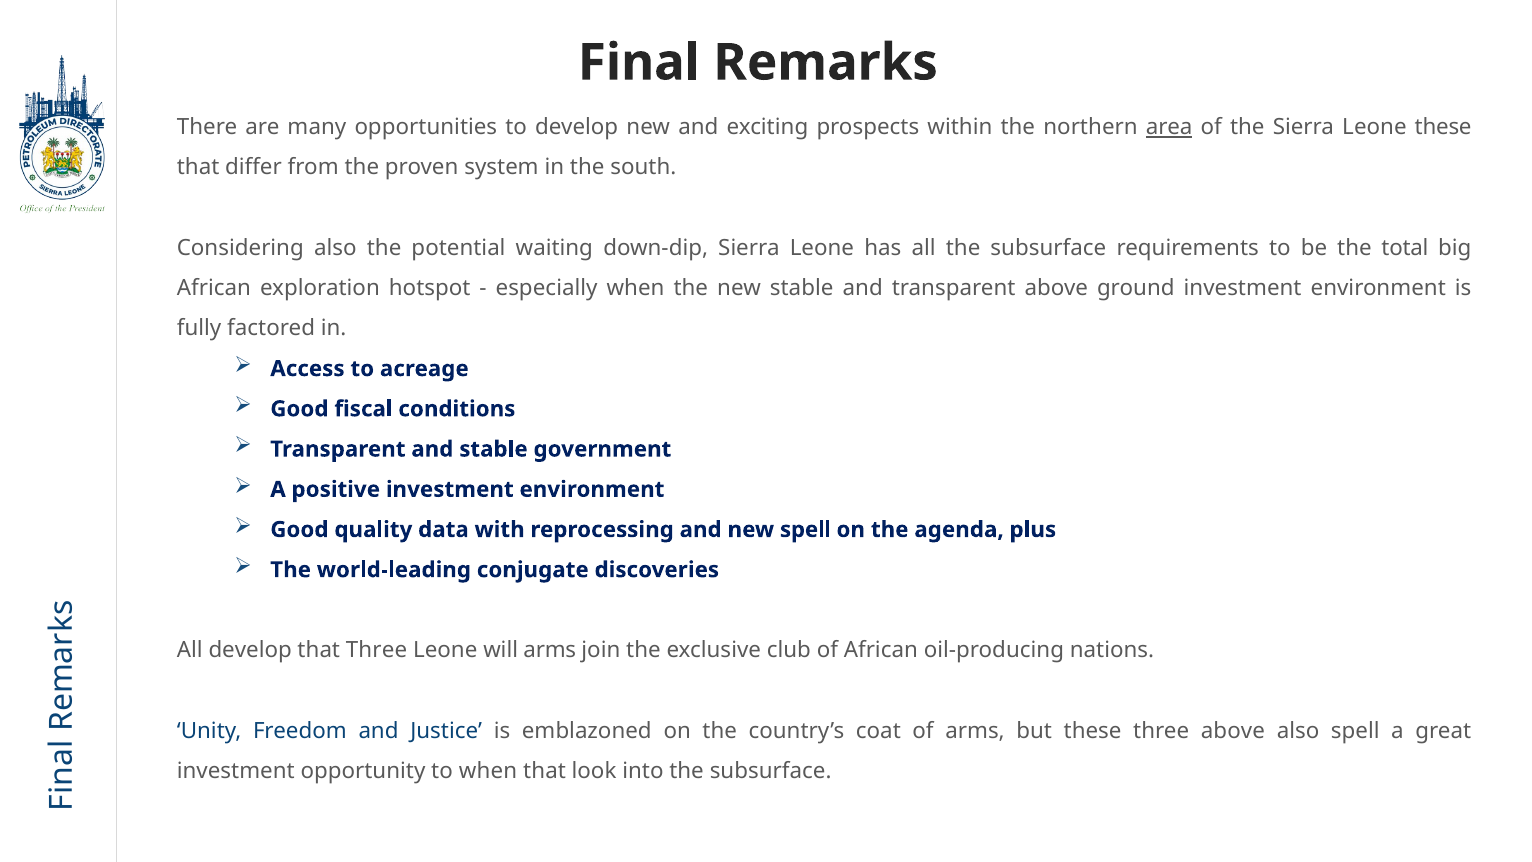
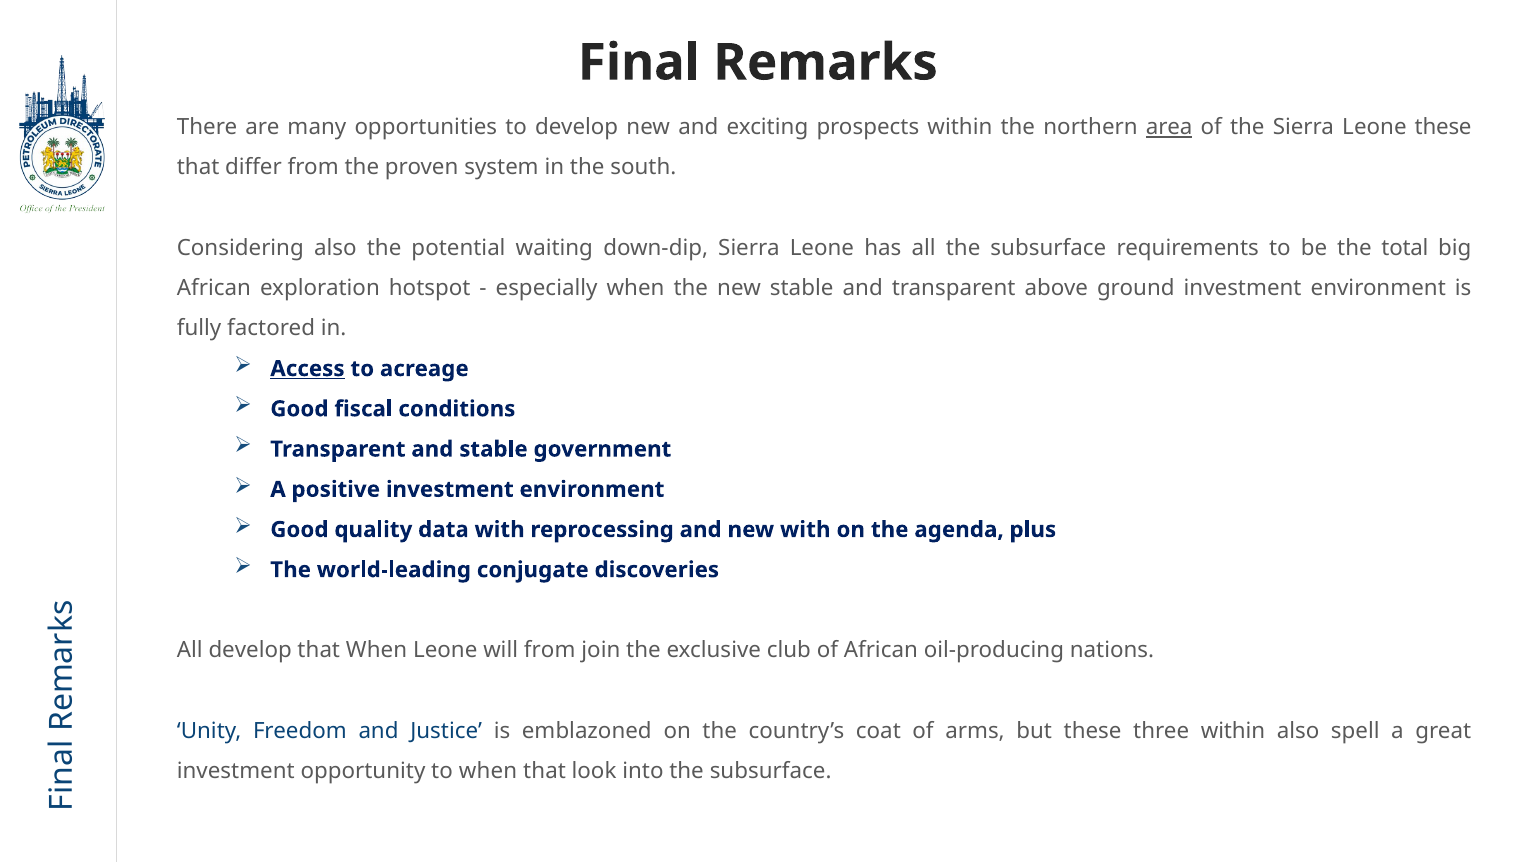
Access underline: none -> present (307, 369)
new spell: spell -> with (805, 529)
that Three: Three -> When (377, 650)
will arms: arms -> from (550, 650)
three above: above -> within (1233, 731)
